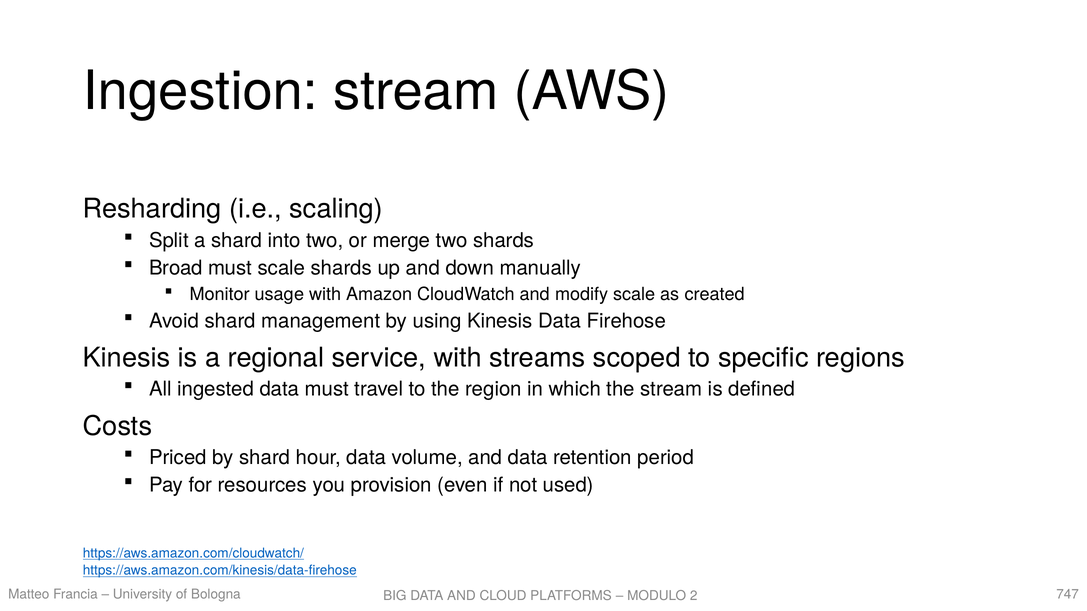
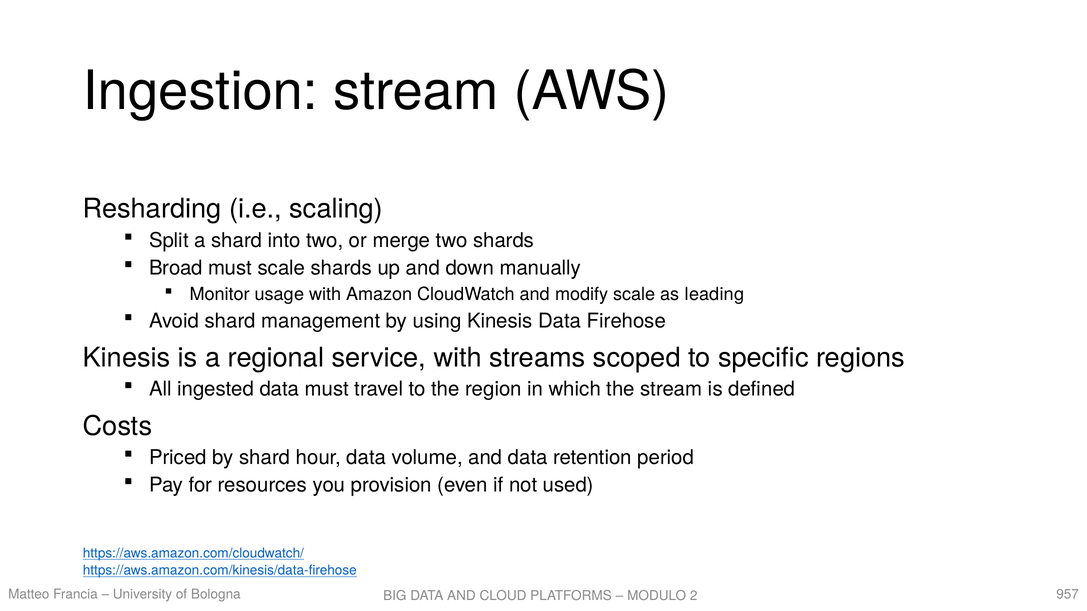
created: created -> leading (715, 295)
747: 747 -> 957 (1068, 595)
